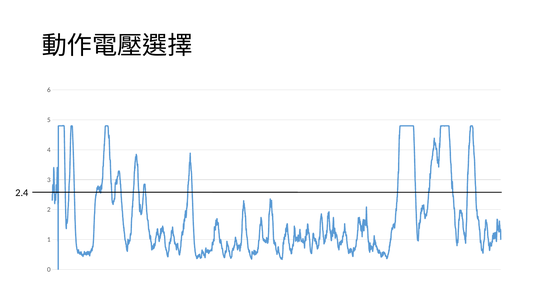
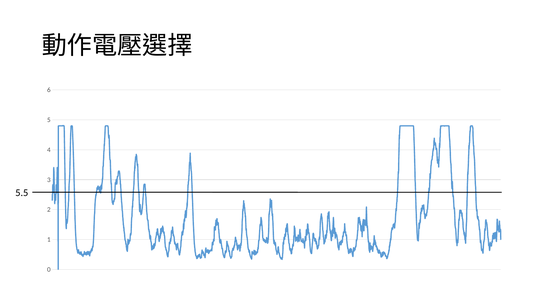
2.4: 2.4 -> 5.5 (22, 193)
